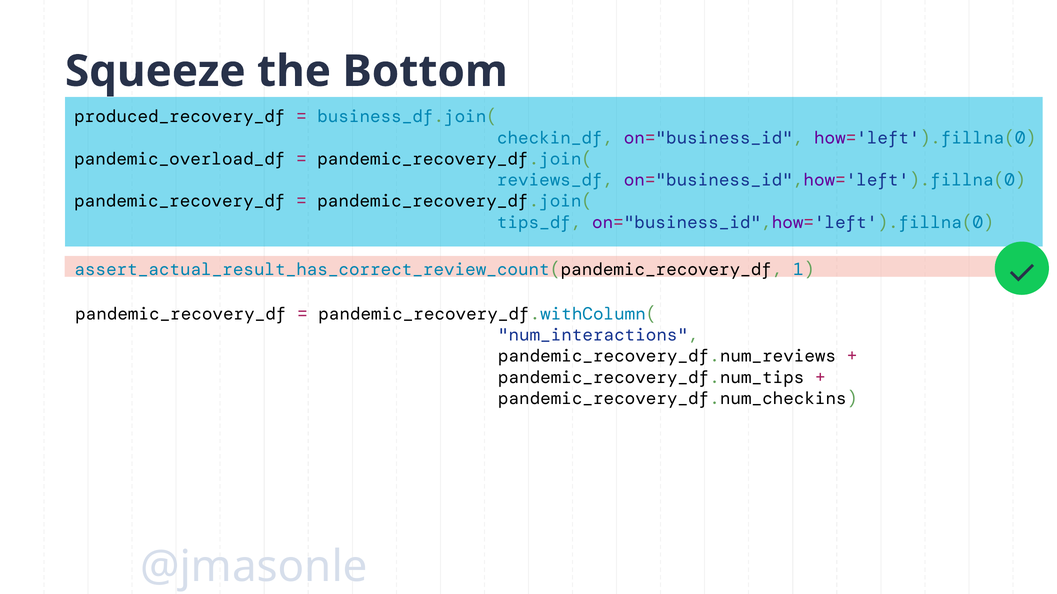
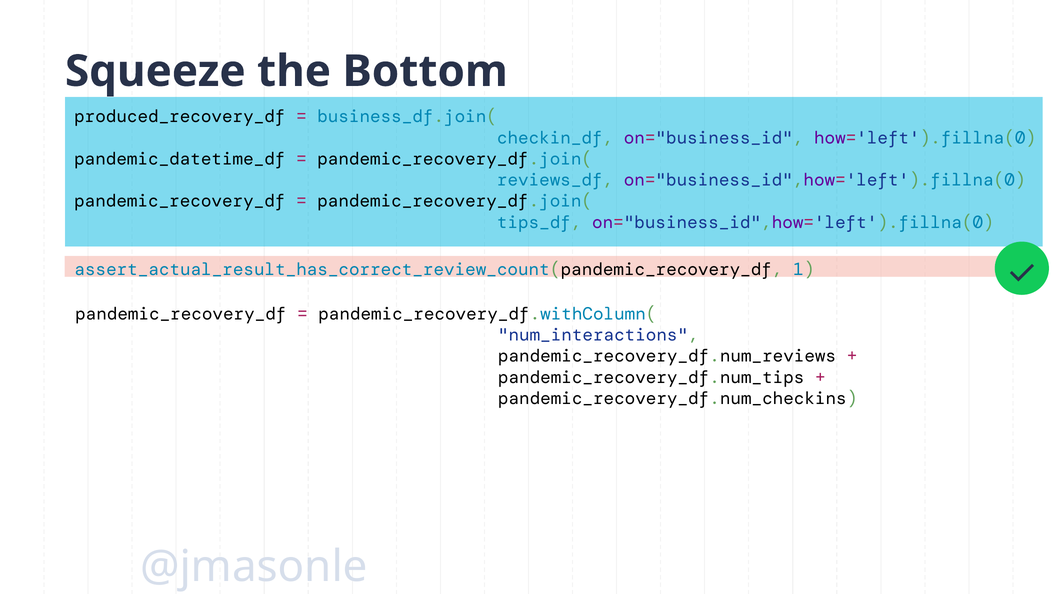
pandemic_overload_df: pandemic_overload_df -> pandemic_datetime_df (180, 159)
